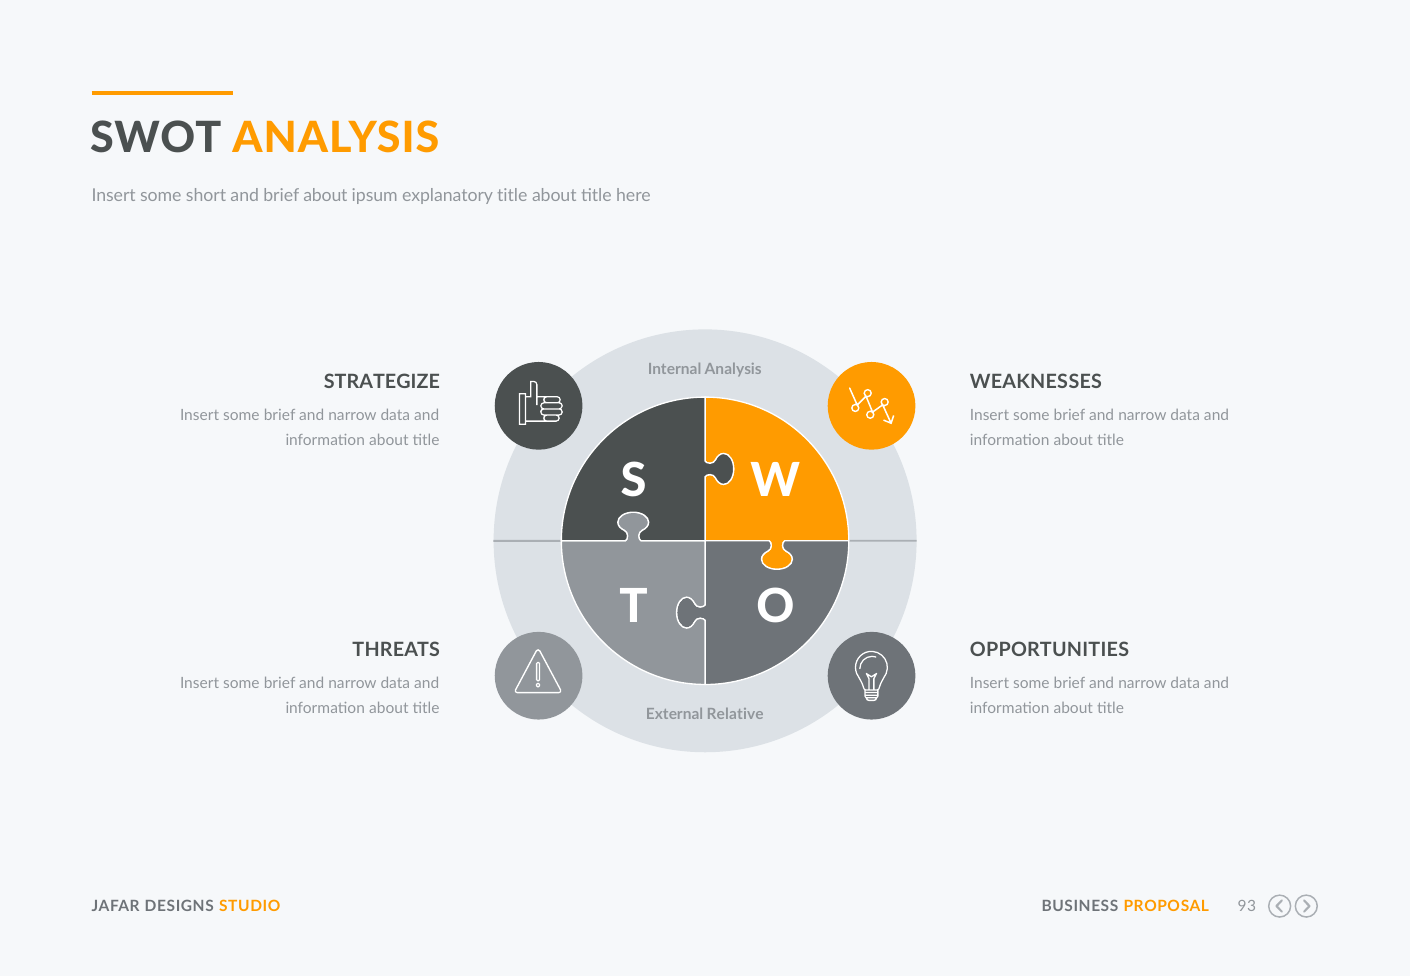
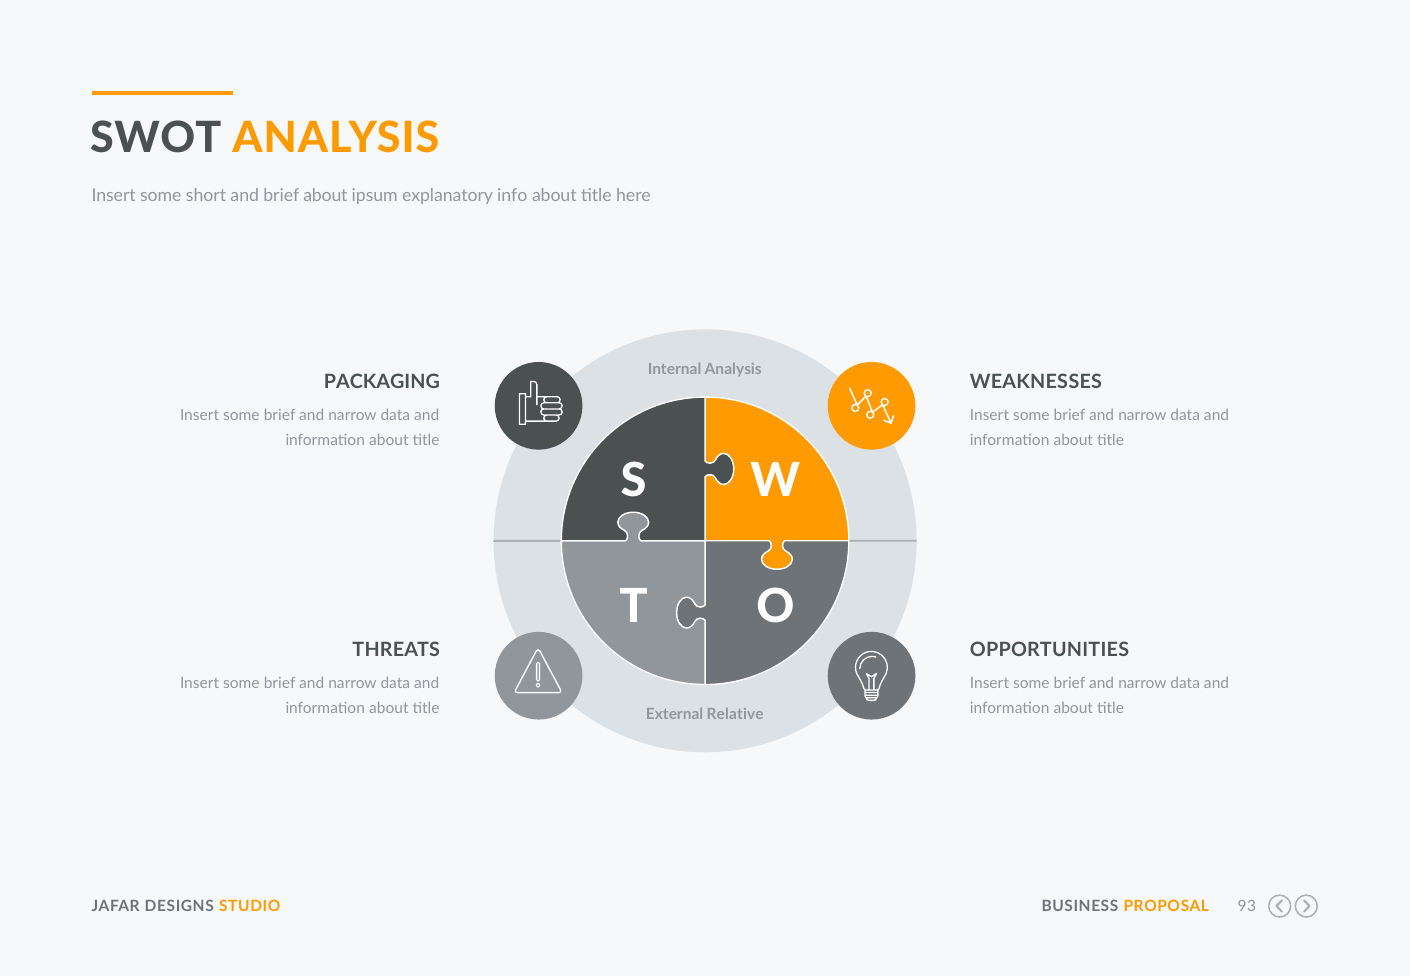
explanatory title: title -> info (512, 196)
STRATEGIZE: STRATEGIZE -> PACKAGING (382, 382)
